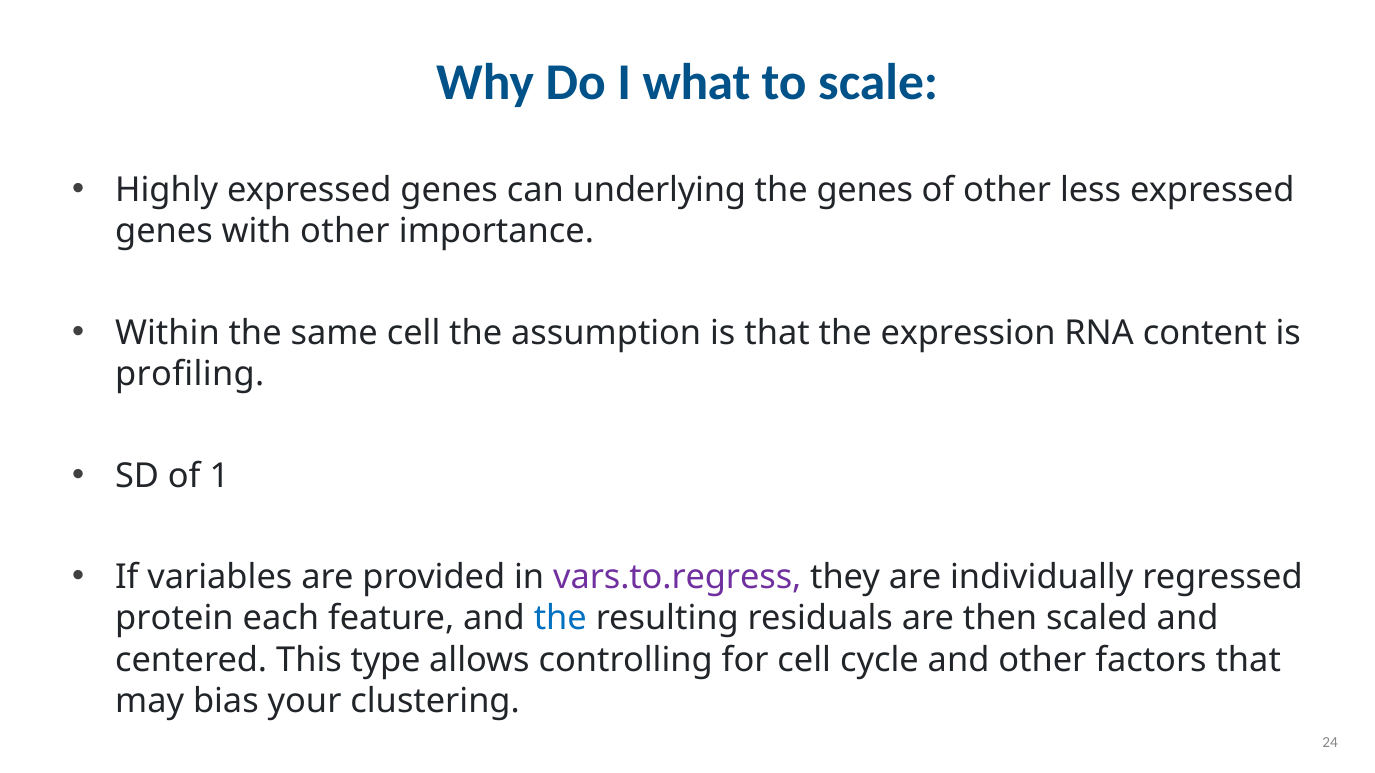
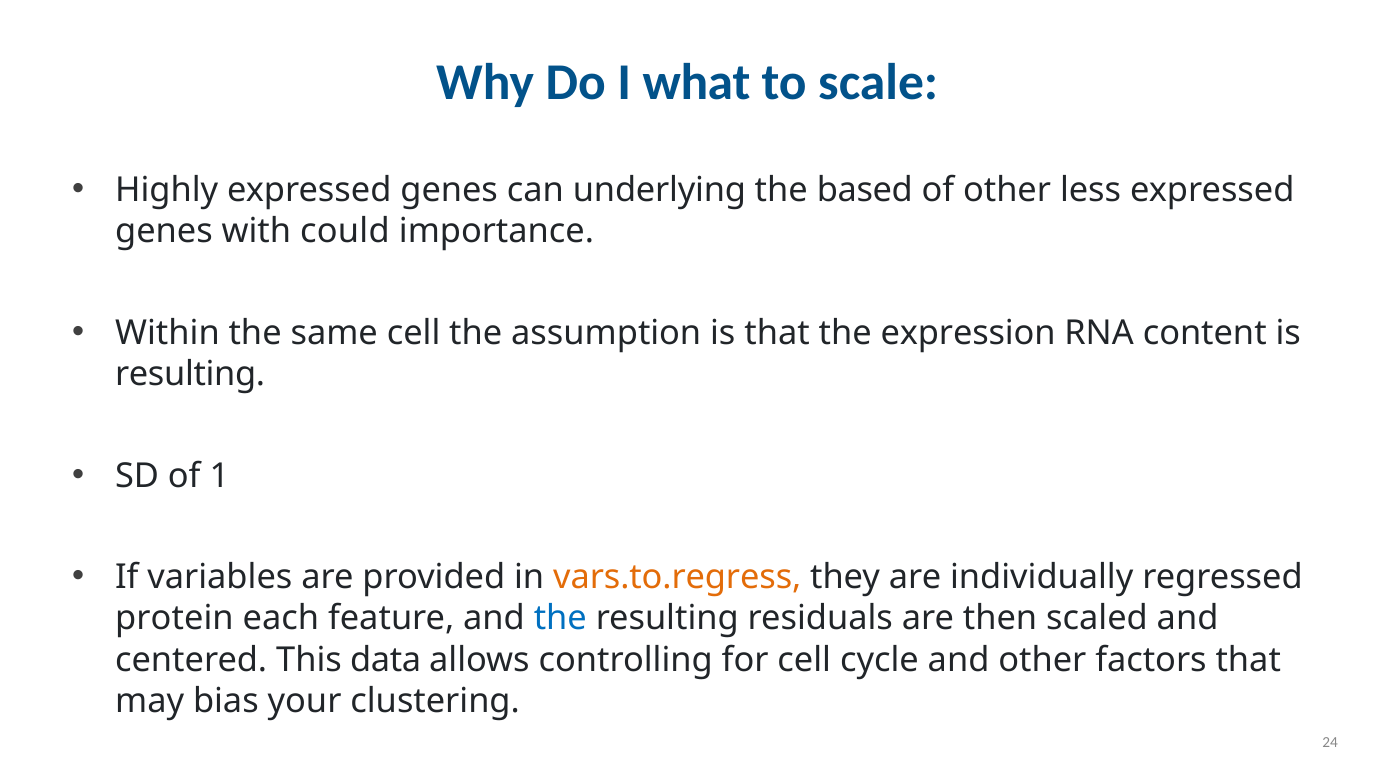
the genes: genes -> based (865, 190)
with other: other -> could (345, 232)
profiling: profiling -> resulting (190, 374)
vars.to.regress colour: purple -> orange (677, 578)
type: type -> data (386, 660)
